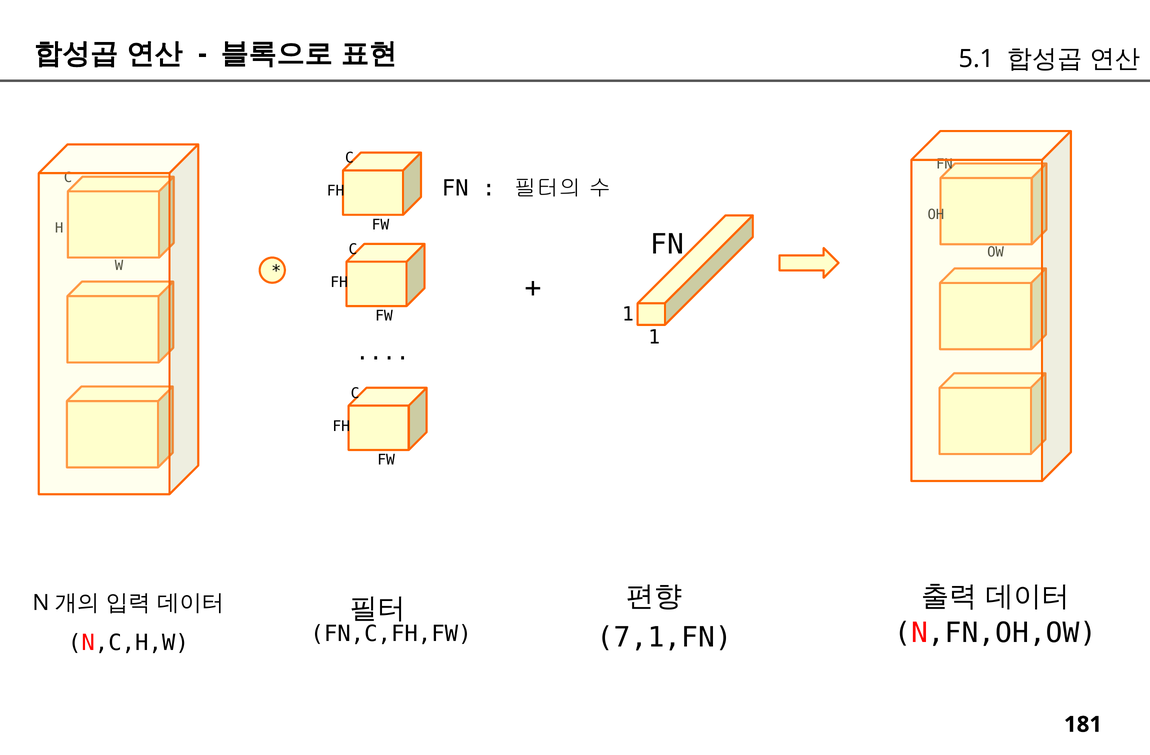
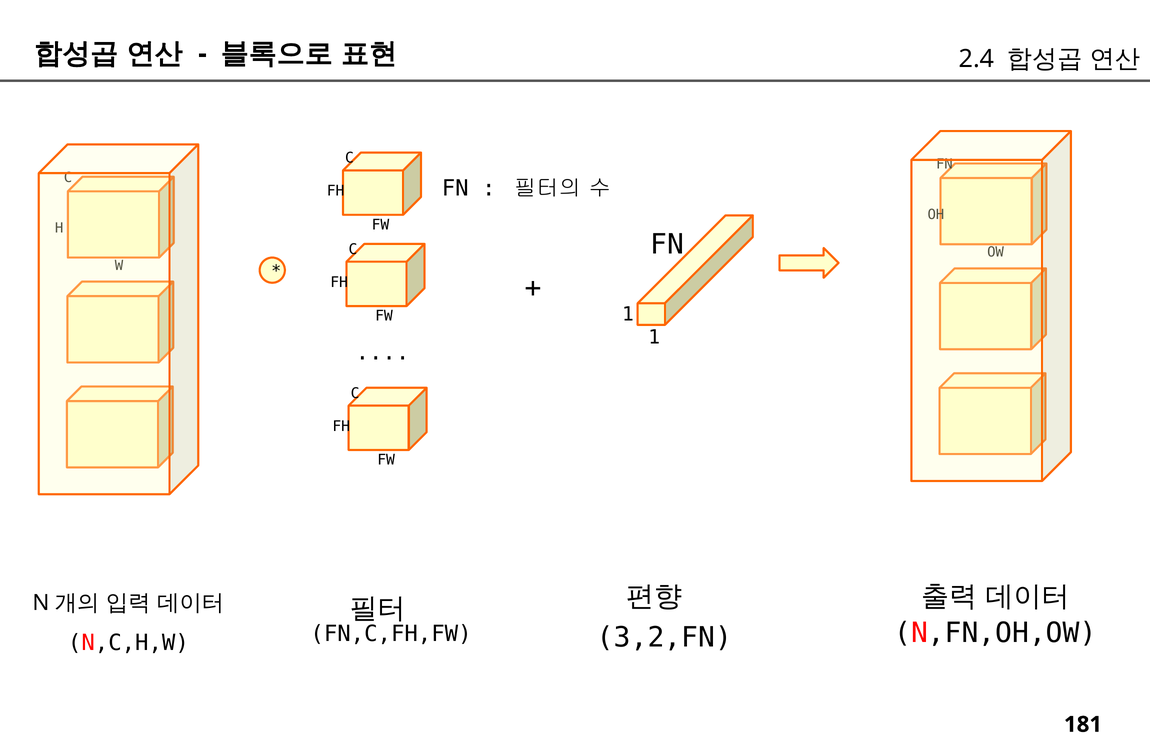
5.1: 5.1 -> 2.4 (977, 59)
7,1,FN: 7,1,FN -> 3,2,FN (664, 638)
